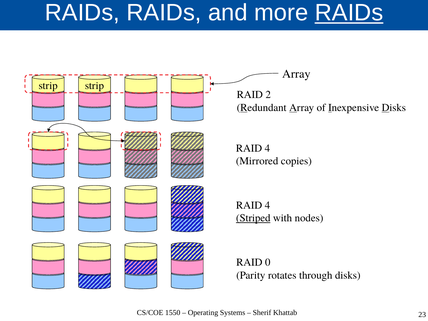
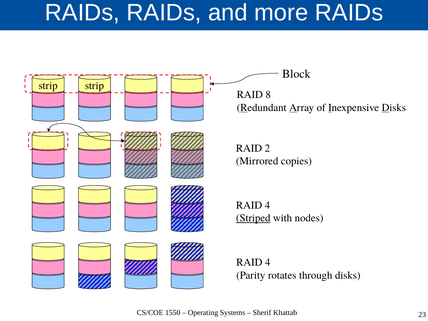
RAIDs underline: present -> none (349, 13)
Array: Array -> Block (296, 74)
2: 2 -> 8 (268, 95)
4: 4 -> 2 (267, 148)
0: 0 -> 4 (268, 262)
